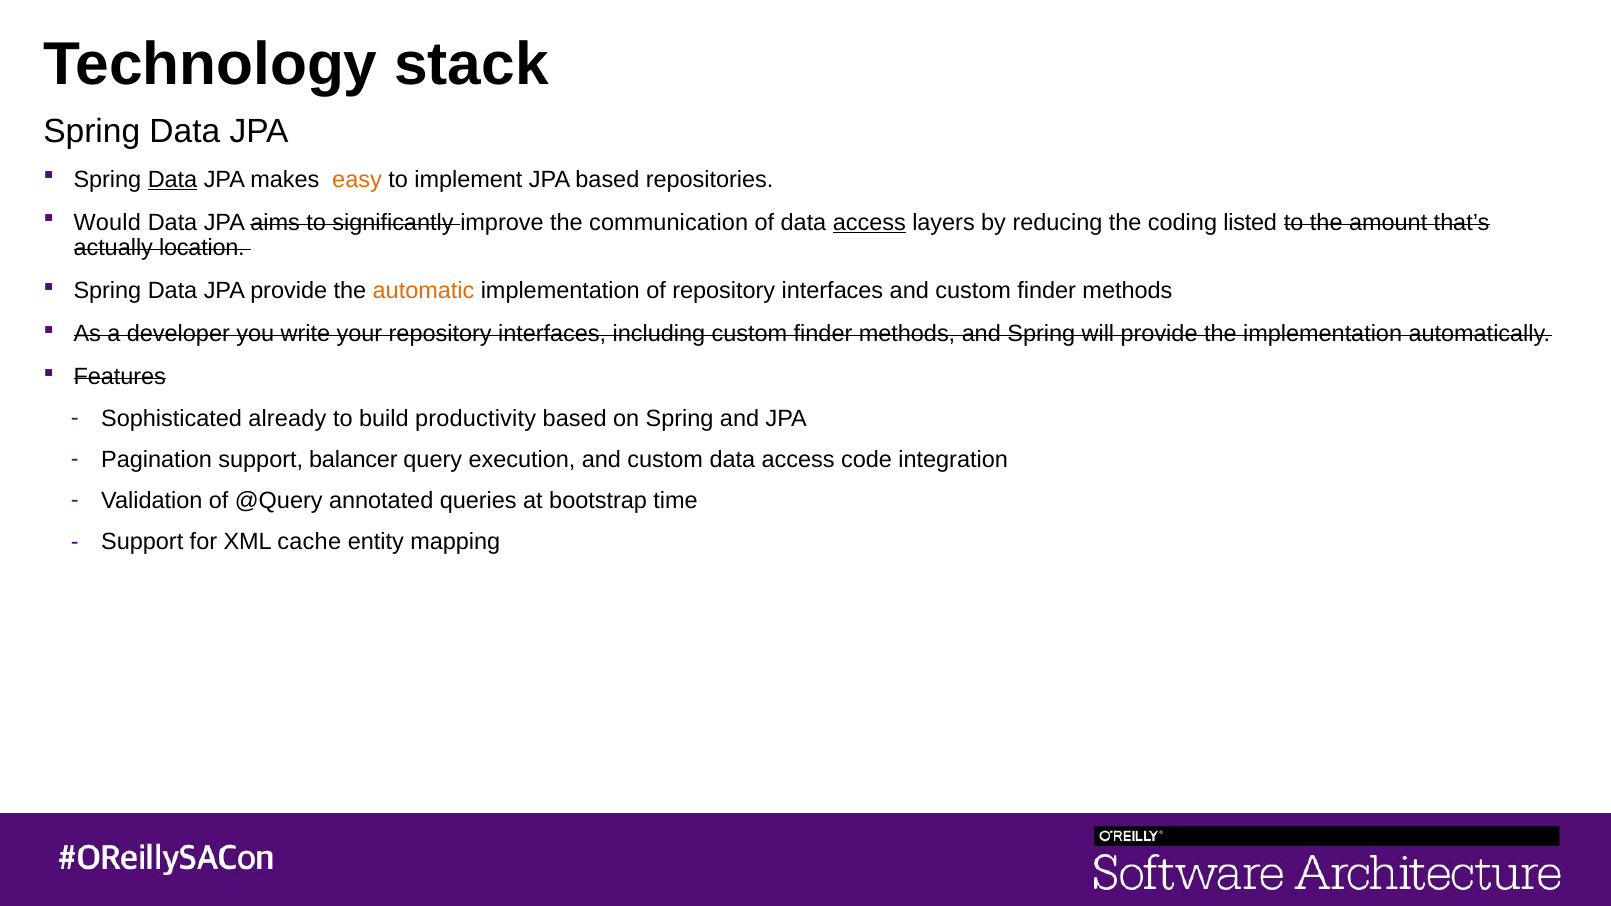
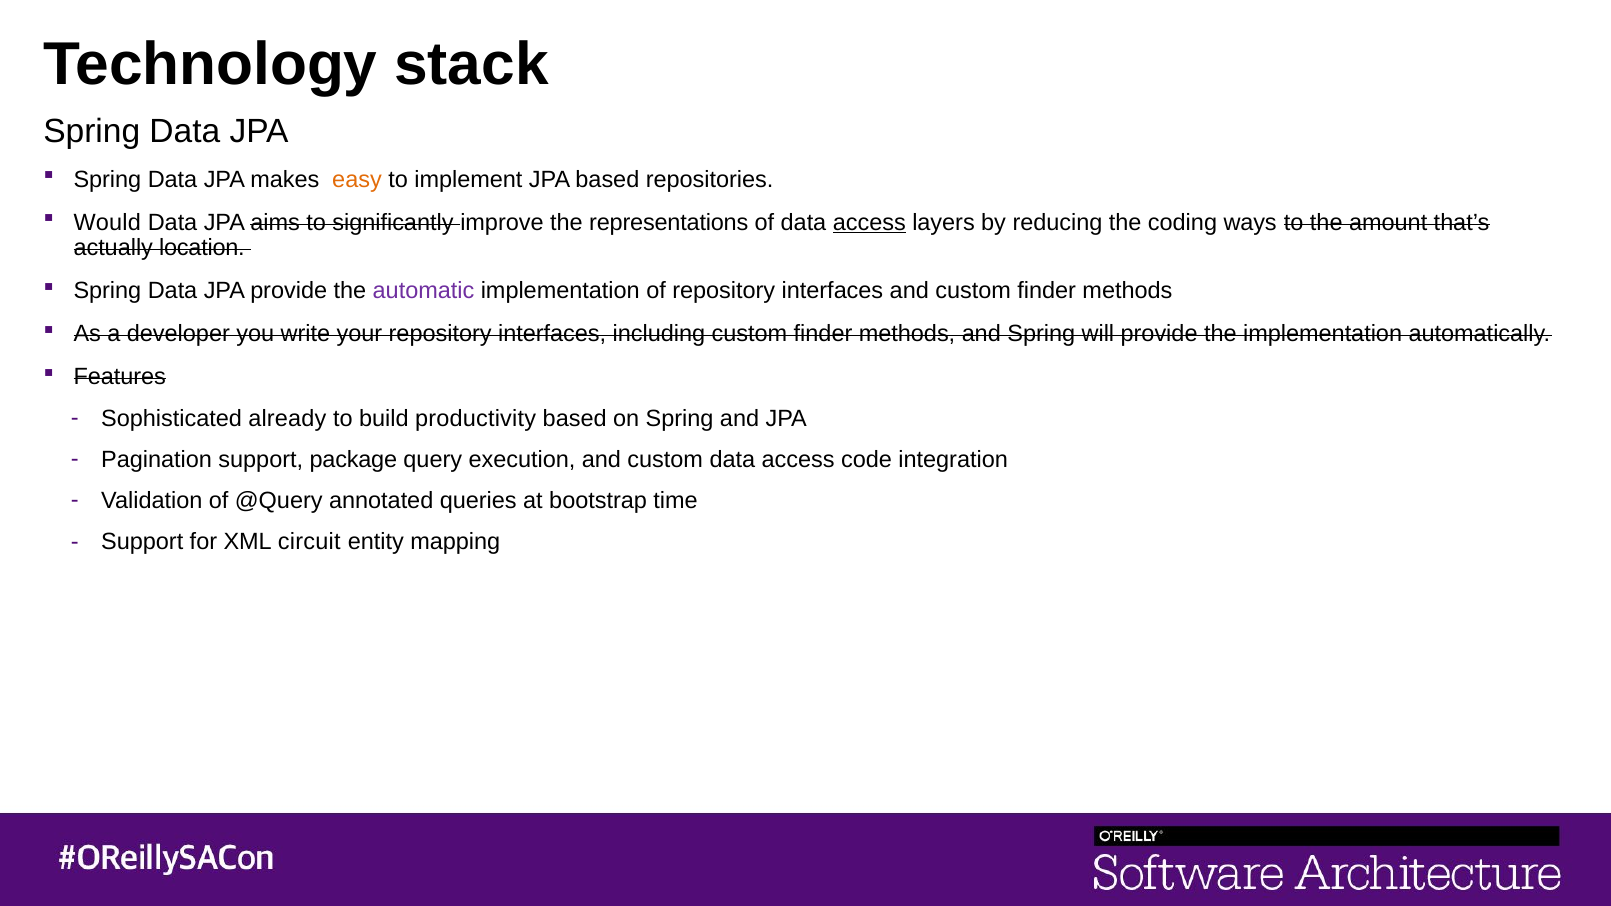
Data underline: present -> none (173, 180)
communication: communication -> representations (669, 223)
listed: listed -> ways (1250, 223)
automatic colour: orange -> purple (424, 291)
balancer: balancer -> package (353, 460)
cache: cache -> circuit (309, 542)
